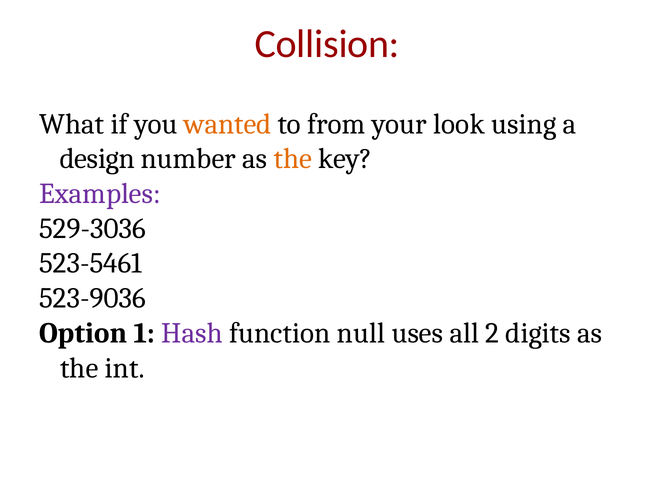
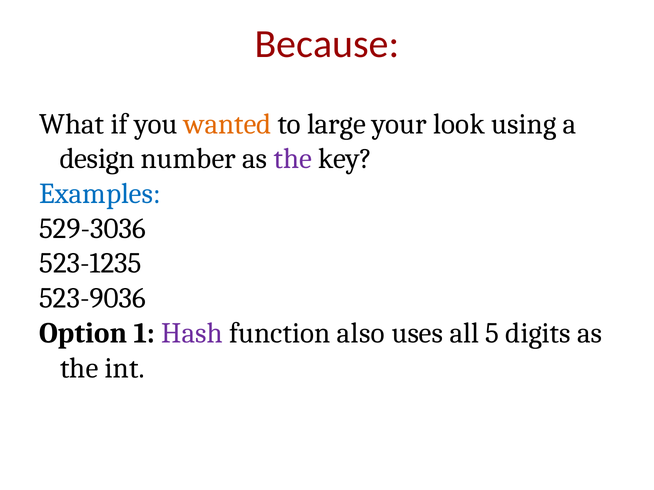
Collision: Collision -> Because (327, 44)
from: from -> large (337, 124)
the colour: orange -> purple (293, 159)
Examples colour: purple -> blue (100, 194)
523-5461: 523-5461 -> 523-1235 (90, 264)
null: null -> also (361, 333)
2: 2 -> 5 (492, 333)
